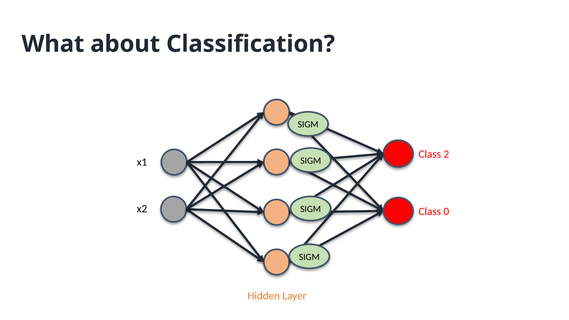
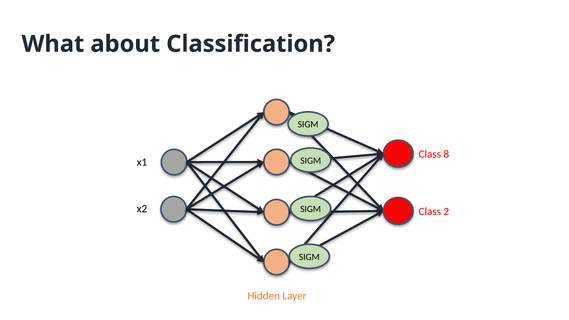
2: 2 -> 8 (446, 154)
0: 0 -> 2 (446, 211)
